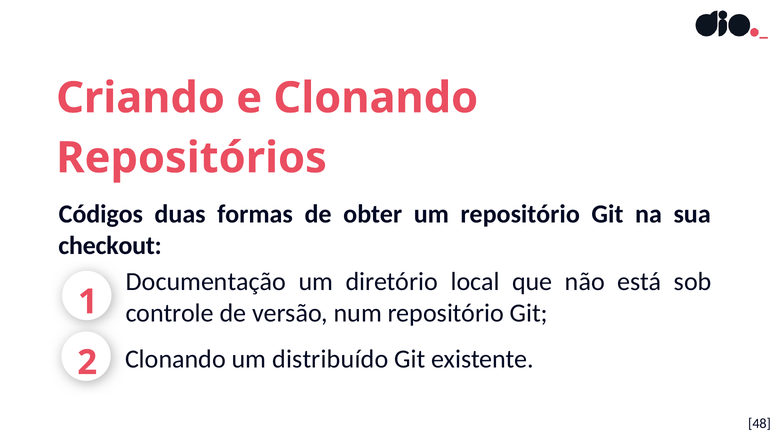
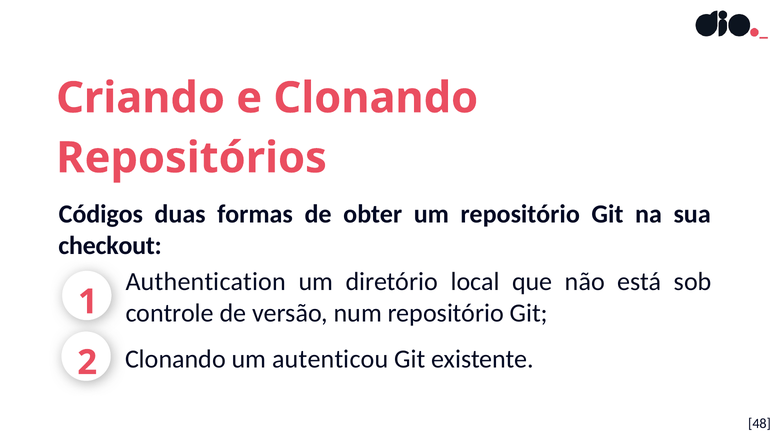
Documentação: Documentação -> Authentication (206, 282)
distribuído: distribuído -> autenticou (330, 359)
